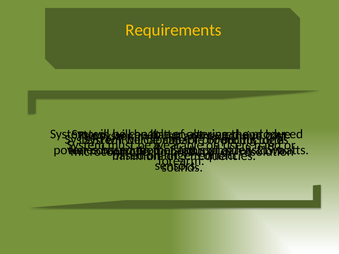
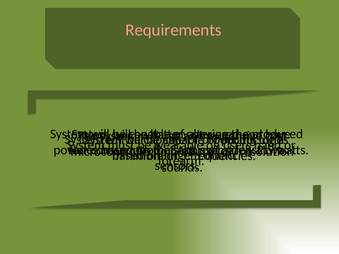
Requirements colour: yellow -> pink (173, 30)
